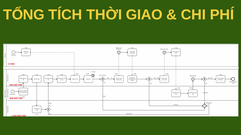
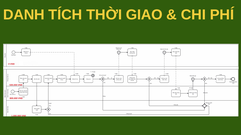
TỔNG: TỔNG -> DANH (24, 15)
